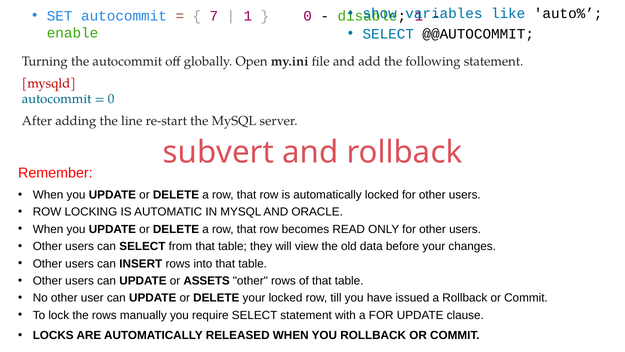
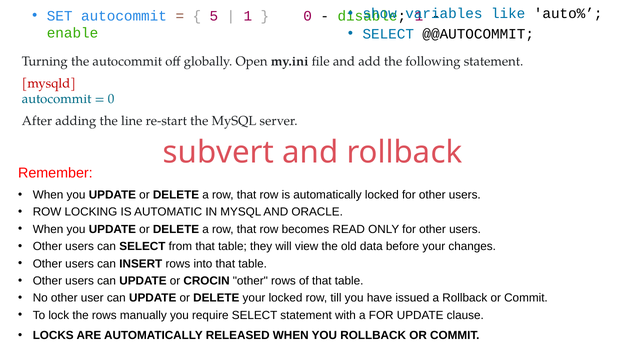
7: 7 -> 5 (214, 16)
ASSETS: ASSETS -> CROCIN (207, 280)
